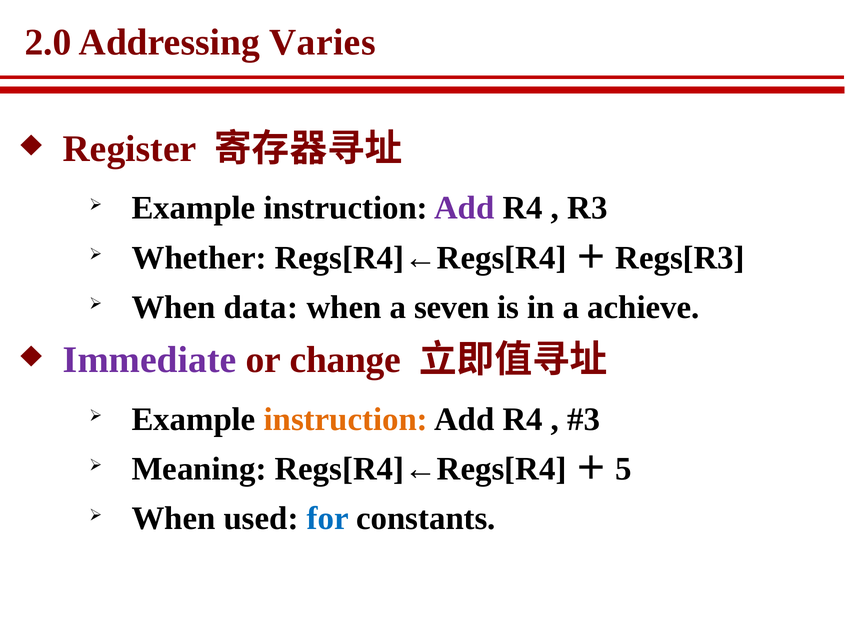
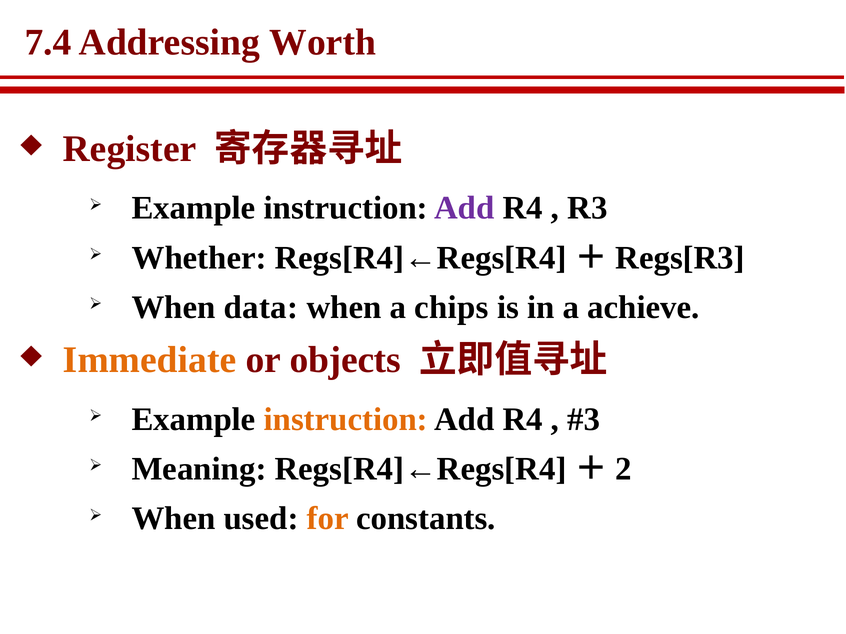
2.0: 2.0 -> 7.4 (48, 42)
Varies: Varies -> Worth (323, 42)
seven: seven -> chips (452, 308)
Immediate colour: purple -> orange (150, 360)
change: change -> objects (345, 360)
5: 5 -> 2 (624, 469)
for colour: blue -> orange (328, 519)
